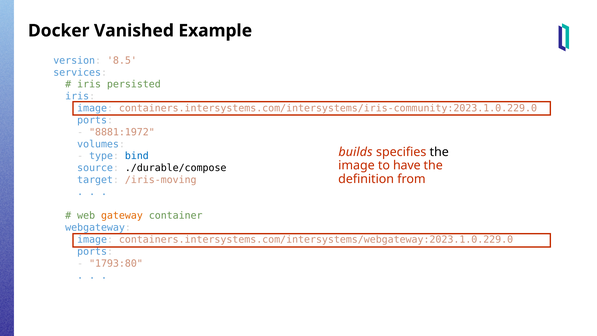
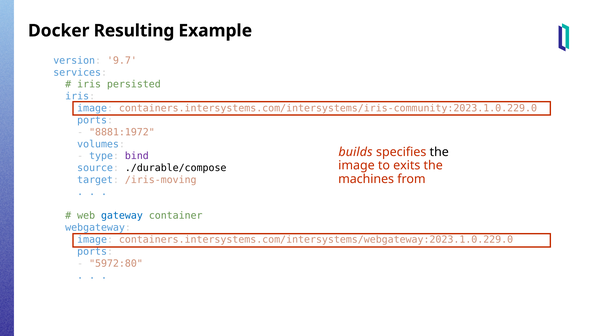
Vanished: Vanished -> Resulting (134, 31)
8.5: 8.5 -> 9.7 (122, 60)
bind colour: blue -> purple (137, 156)
have: have -> exits (407, 165)
definition: definition -> machines (366, 179)
gateway colour: orange -> blue (122, 216)
1793:80: 1793:80 -> 5972:80 (116, 263)
